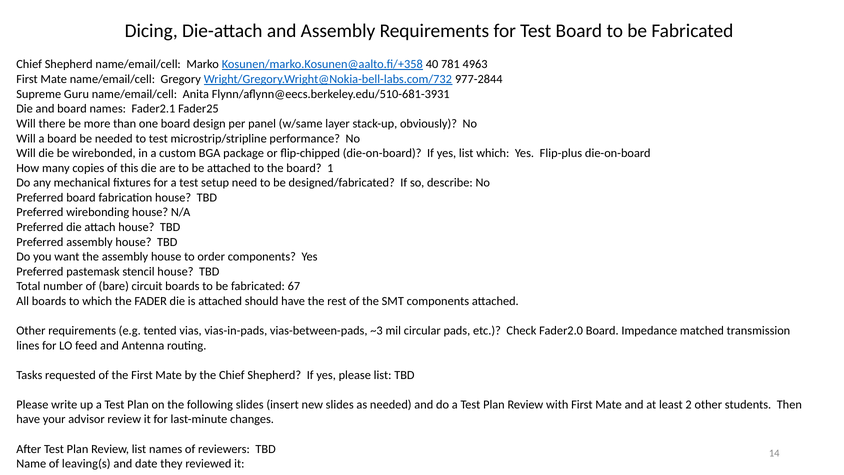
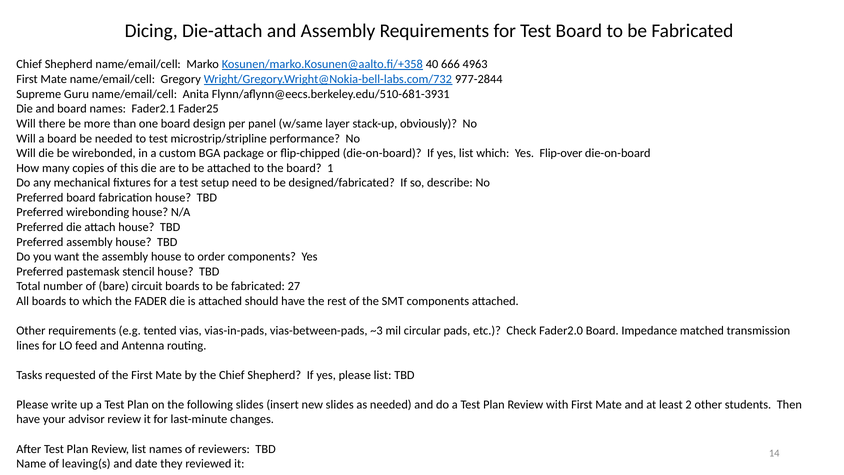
781: 781 -> 666 (450, 64)
Flip-plus: Flip-plus -> Flip-over (561, 153)
67: 67 -> 27 (294, 286)
